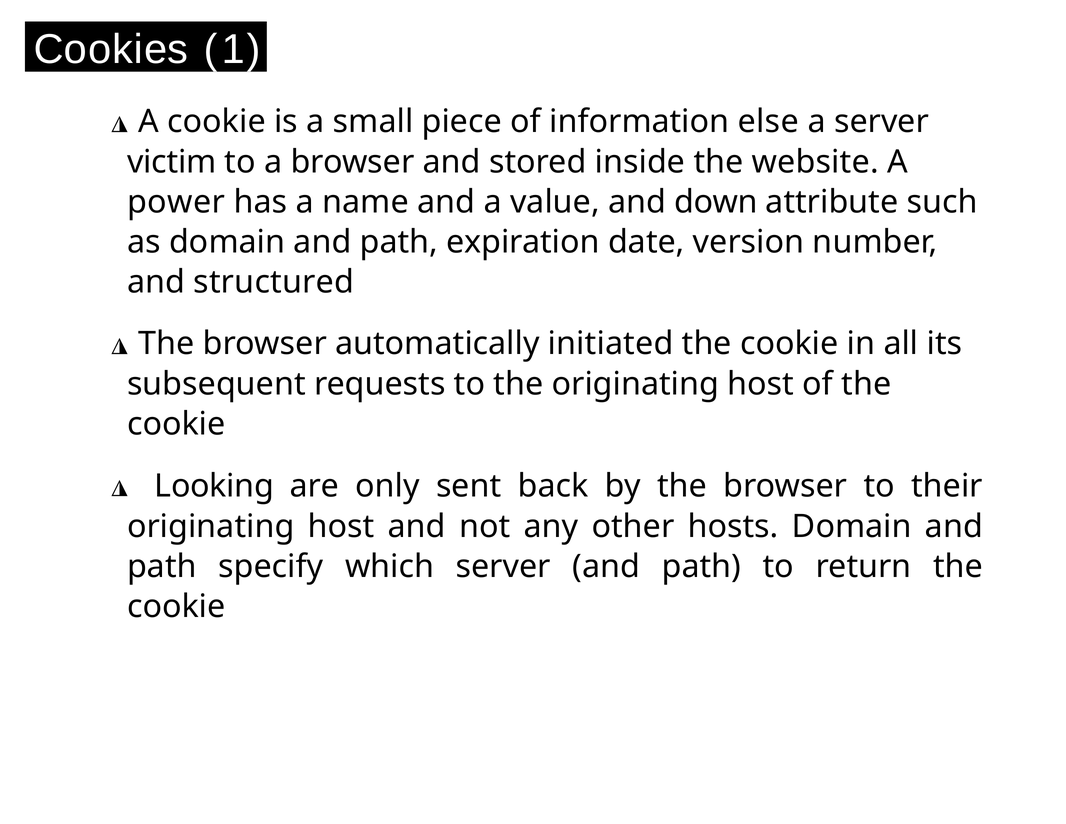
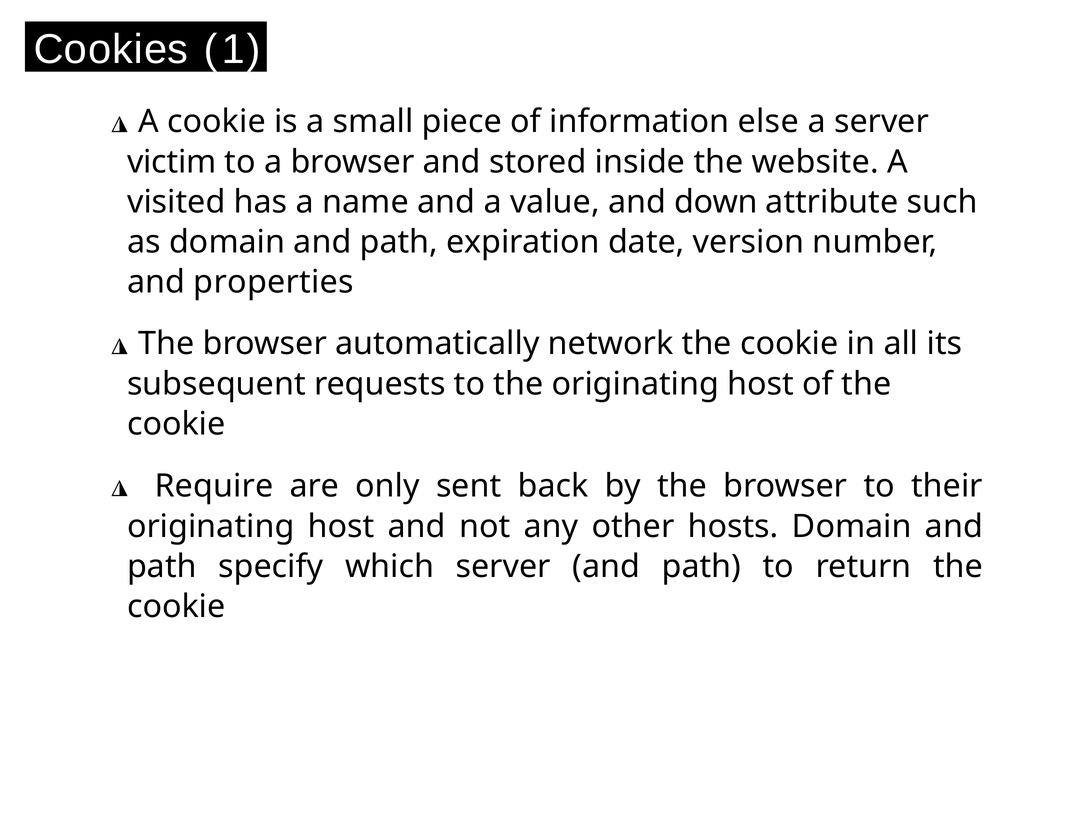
power: power -> visited (176, 202)
structured: structured -> properties (274, 282)
initiated: initiated -> network (611, 343)
Looking: Looking -> Require (214, 486)
